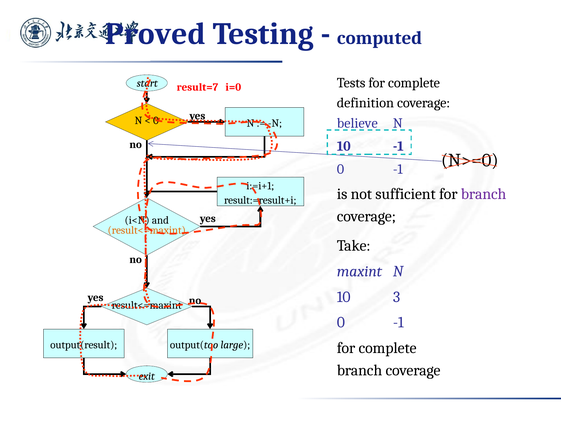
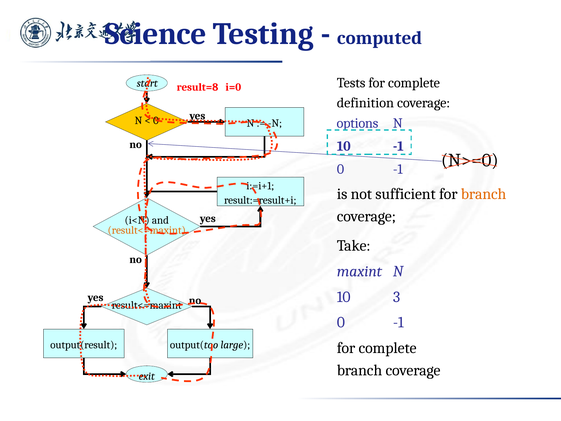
Proved: Proved -> Science (156, 34)
result=7: result=7 -> result=8 (197, 87)
believe: believe -> options (357, 123)
branch colour: purple -> orange (484, 194)
